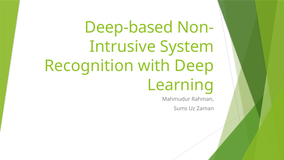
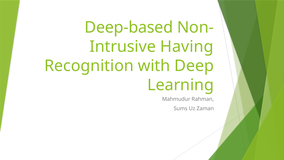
System: System -> Having (187, 46)
